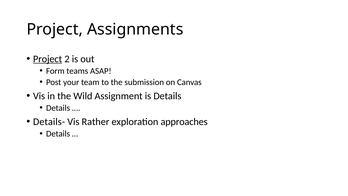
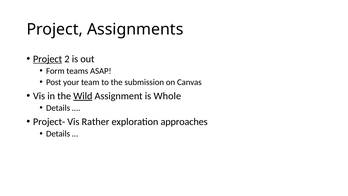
Wild underline: none -> present (83, 96)
is Details: Details -> Whole (167, 96)
Details-: Details- -> Project- (49, 122)
